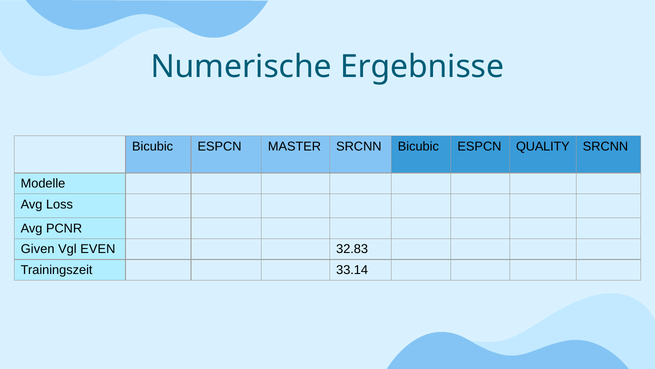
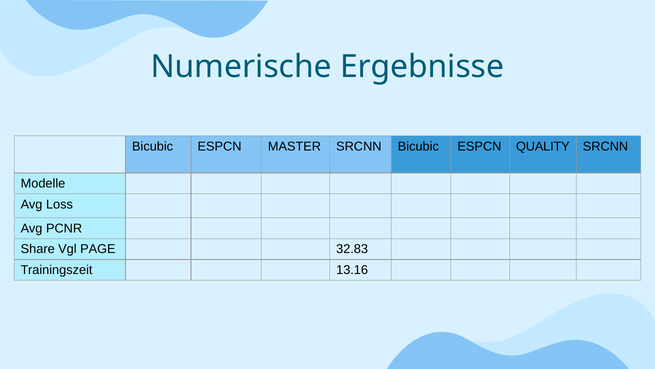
Given: Given -> Share (38, 249)
EVEN: EVEN -> PAGE (98, 249)
33.14: 33.14 -> 13.16 (352, 270)
